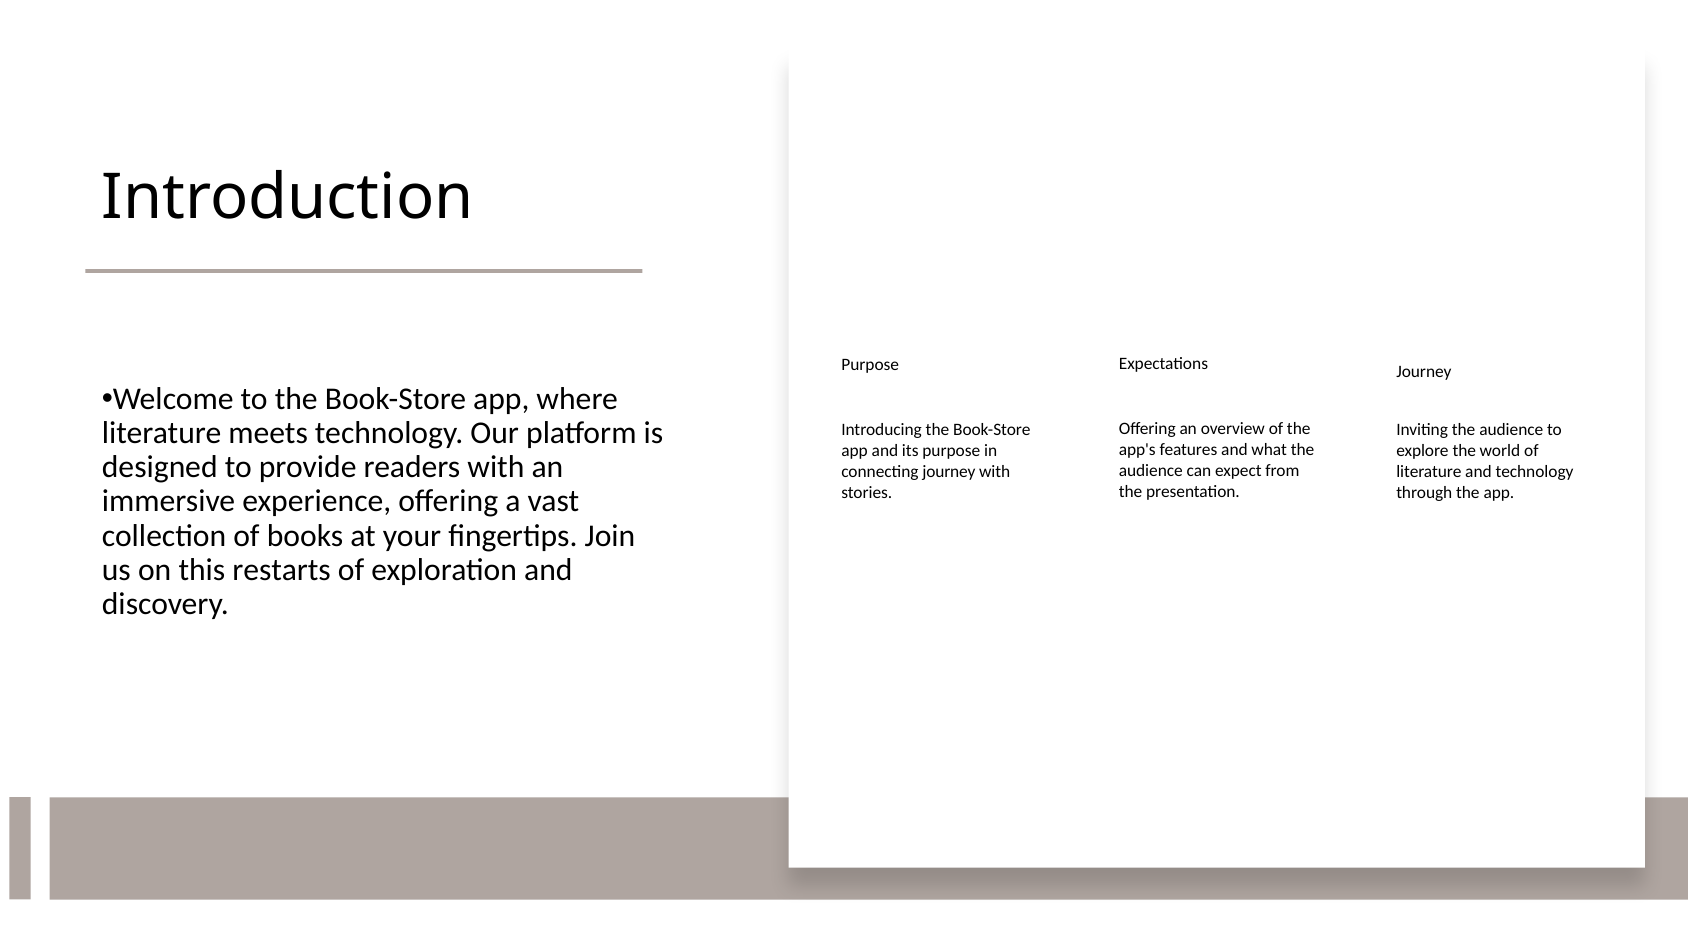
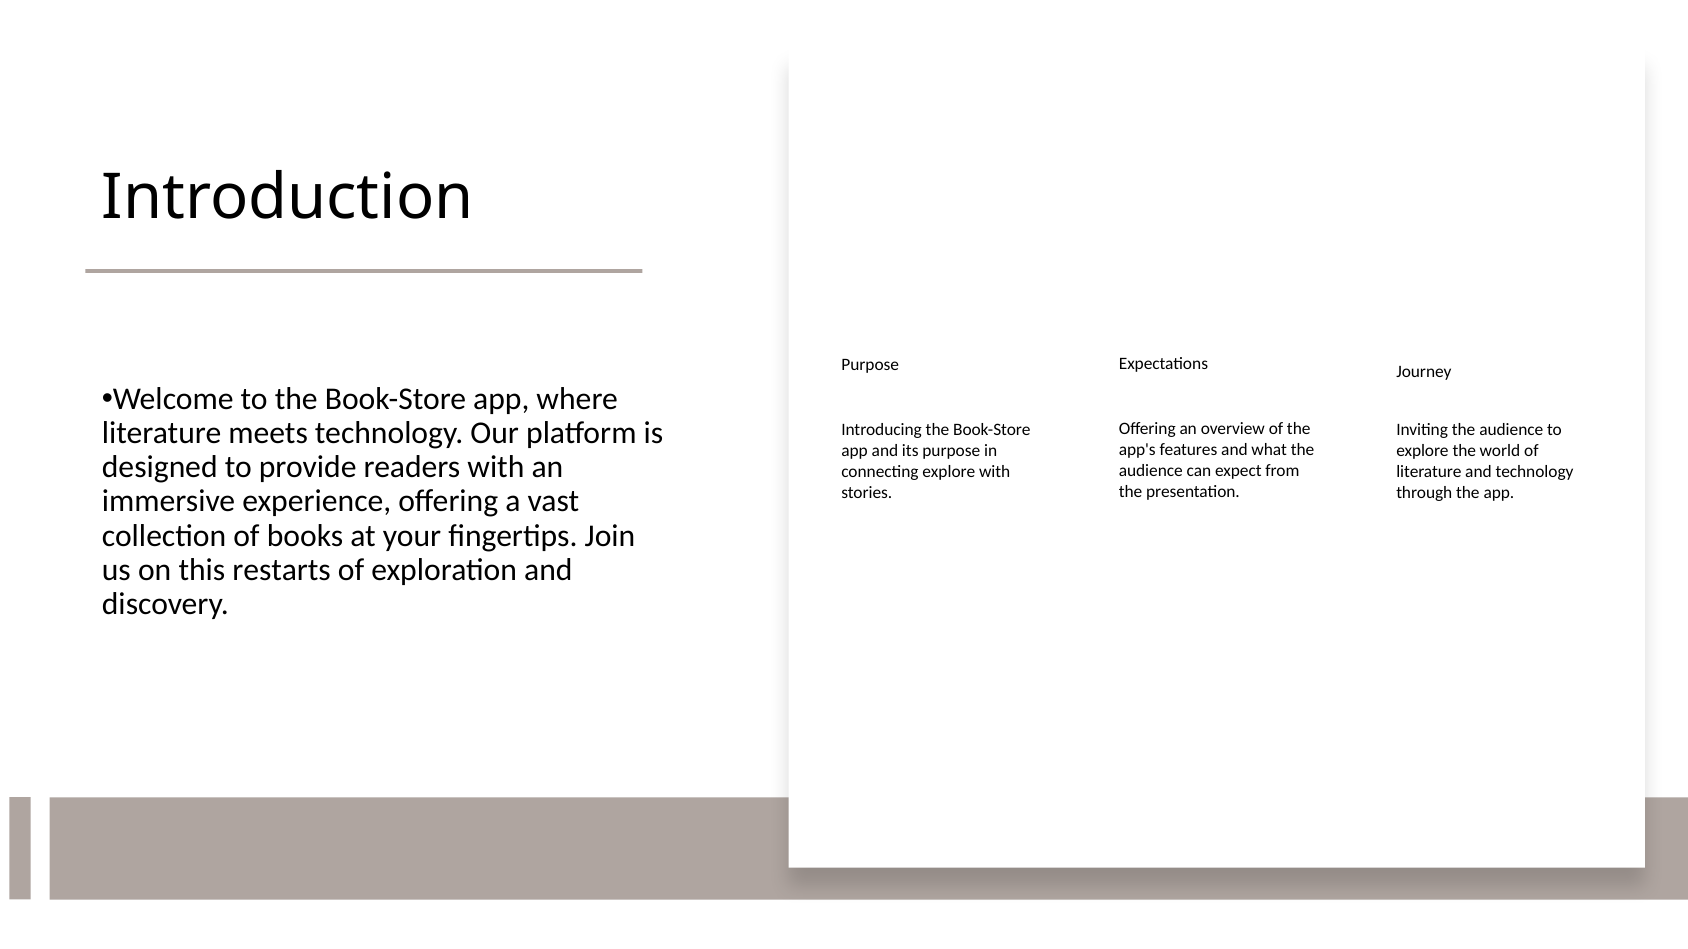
connecting journey: journey -> explore (949, 472)
